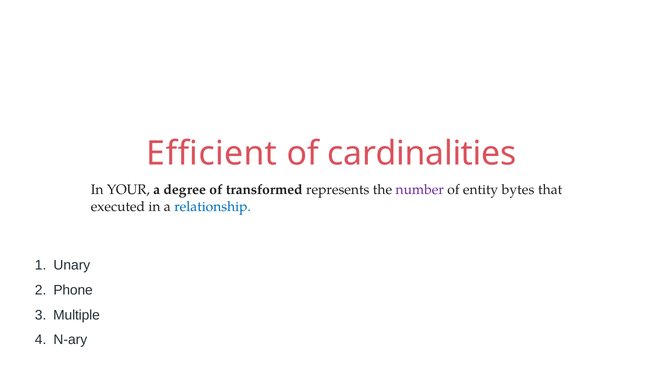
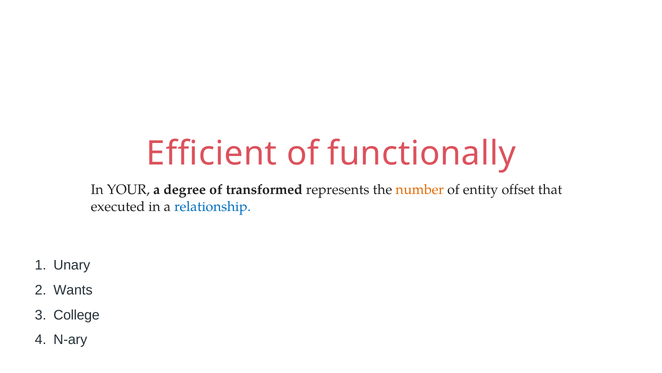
cardinalities: cardinalities -> functionally (422, 153)
number colour: purple -> orange (420, 190)
bytes: bytes -> offset (518, 190)
Phone: Phone -> Wants (73, 290)
Multiple: Multiple -> College (77, 314)
